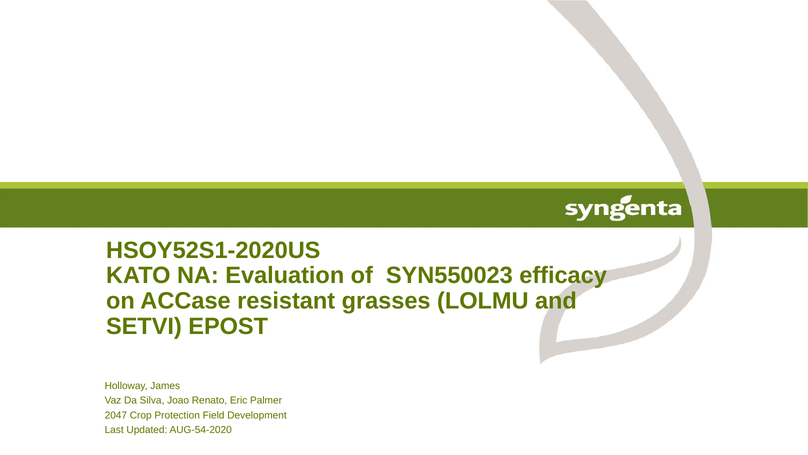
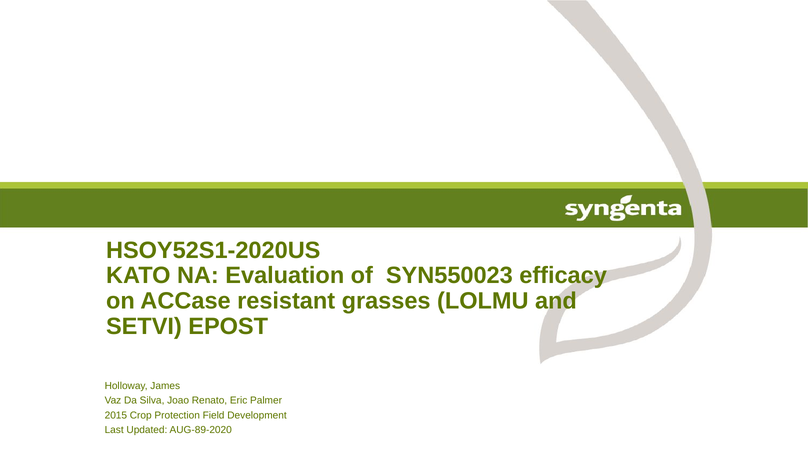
2047: 2047 -> 2015 (116, 415)
AUG-54-2020: AUG-54-2020 -> AUG-89-2020 (201, 429)
